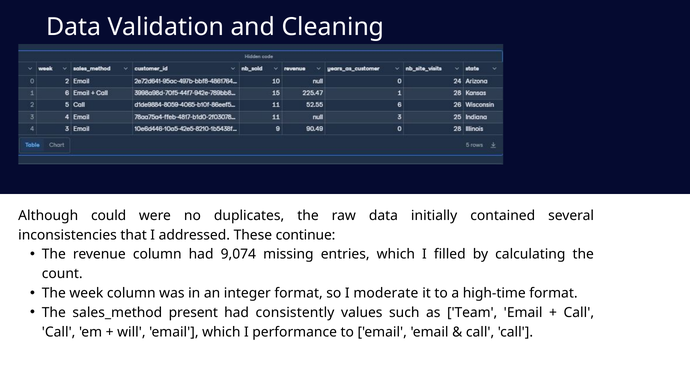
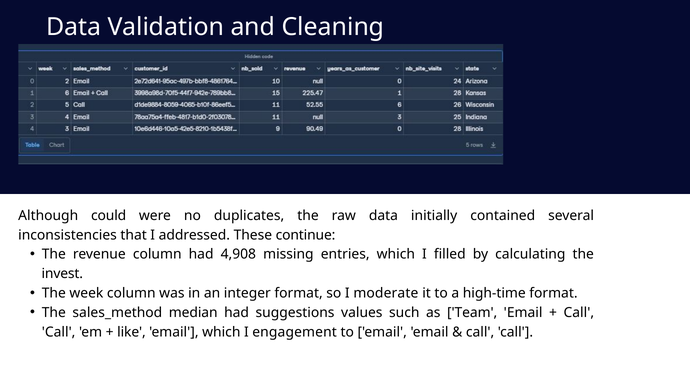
9,074: 9,074 -> 4,908 (238, 254)
count: count -> invest (62, 274)
present: present -> median (193, 313)
consistently: consistently -> suggestions (295, 313)
will: will -> like (131, 332)
performance: performance -> engagement (295, 332)
